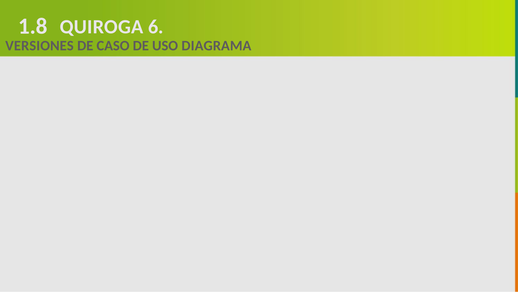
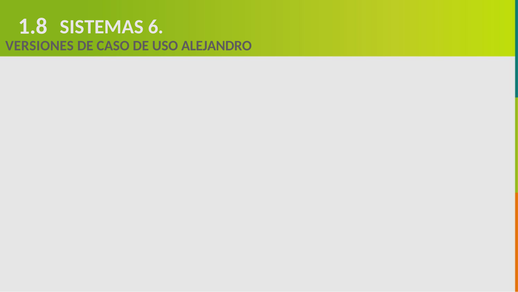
QUIROGA: QUIROGA -> SISTEMAS (102, 27)
DIAGRAMA: DIAGRAMA -> ALEJANDRO (217, 46)
